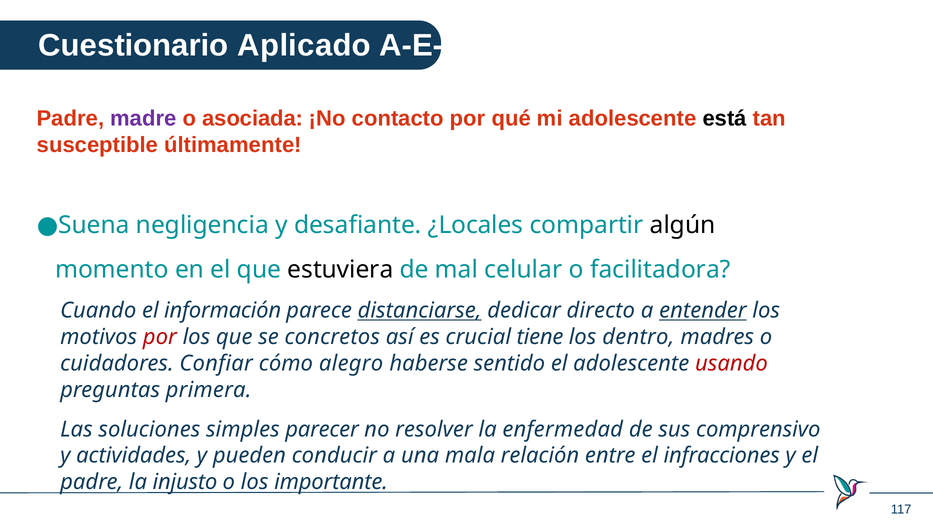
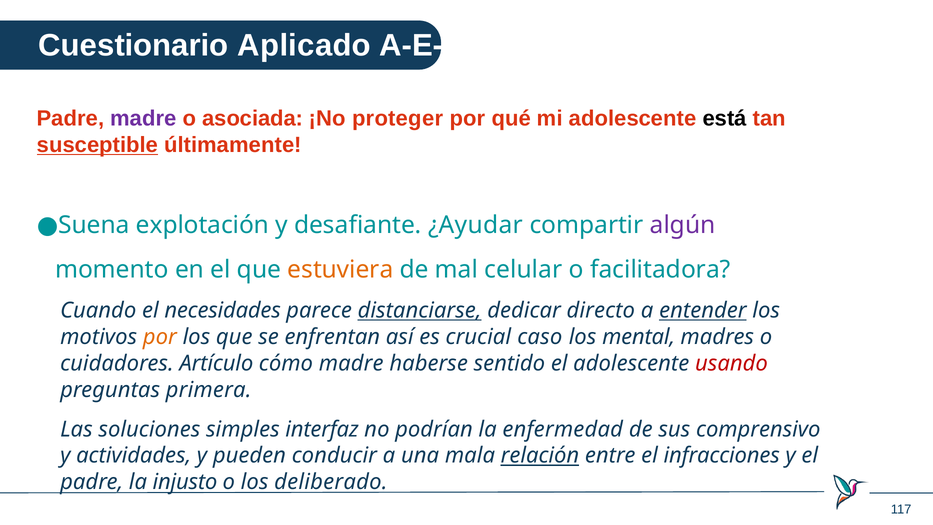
contacto: contacto -> proteger (398, 119)
susceptible underline: none -> present (97, 145)
negligencia: negligencia -> explotación (202, 225)
¿Locales: ¿Locales -> ¿Ayudar (475, 225)
algún colour: black -> purple (683, 225)
estuviera colour: black -> orange (340, 270)
información: información -> necesidades (223, 310)
por colour: red -> orange (160, 337)
concretos: concretos -> enfrentan (332, 337)
tiene: tiene -> caso (540, 337)
dentro: dentro -> mental (639, 337)
Confiar: Confiar -> Artículo (216, 363)
cómo alegro: alegro -> madre (351, 363)
parecer: parecer -> interfaz (322, 429)
resolver: resolver -> podrían (434, 429)
relación underline: none -> present (540, 456)
importante: importante -> deliberado (331, 482)
